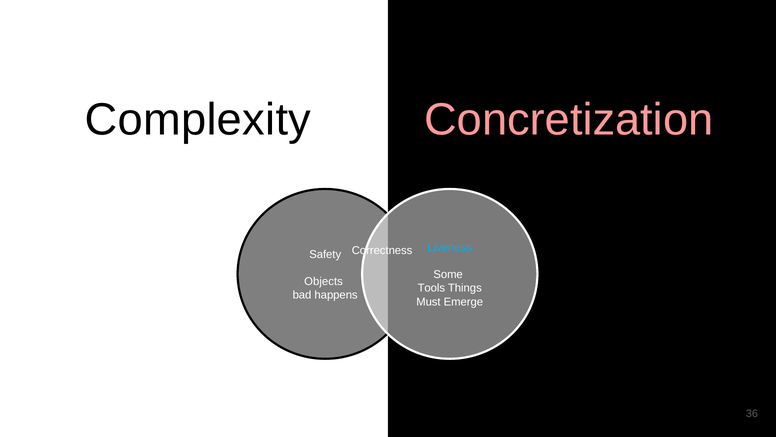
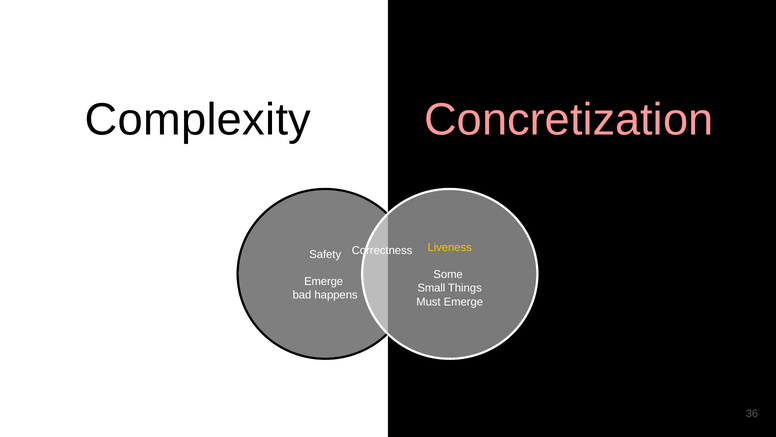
Liveness colour: light blue -> yellow (450, 247)
Objects: Objects -> Emerge (324, 281)
Tools: Tools -> Small (431, 288)
